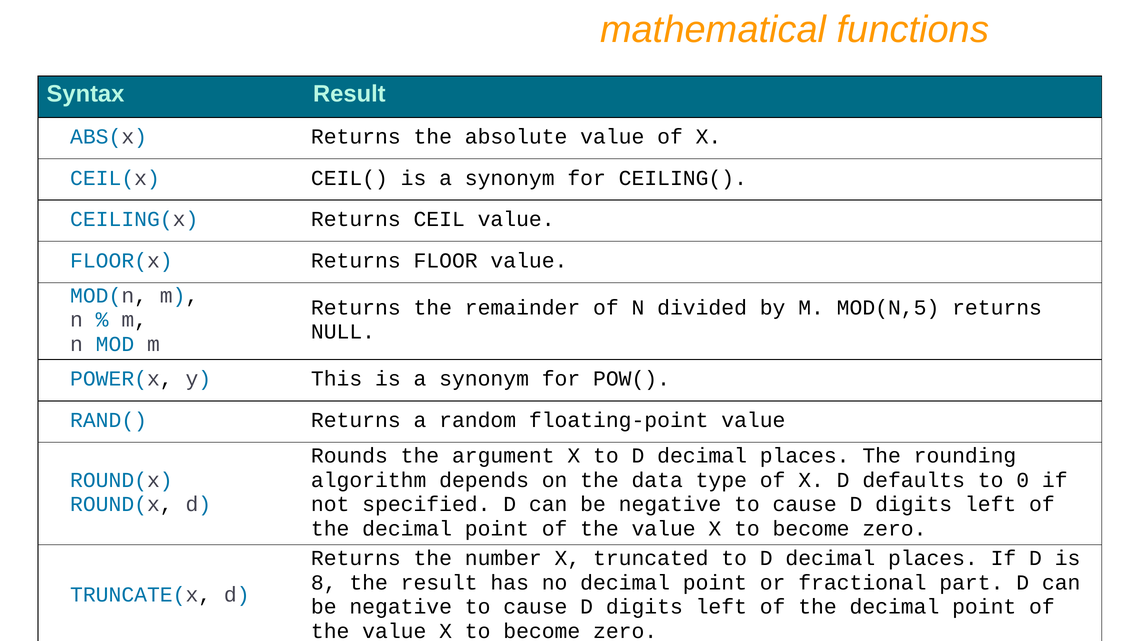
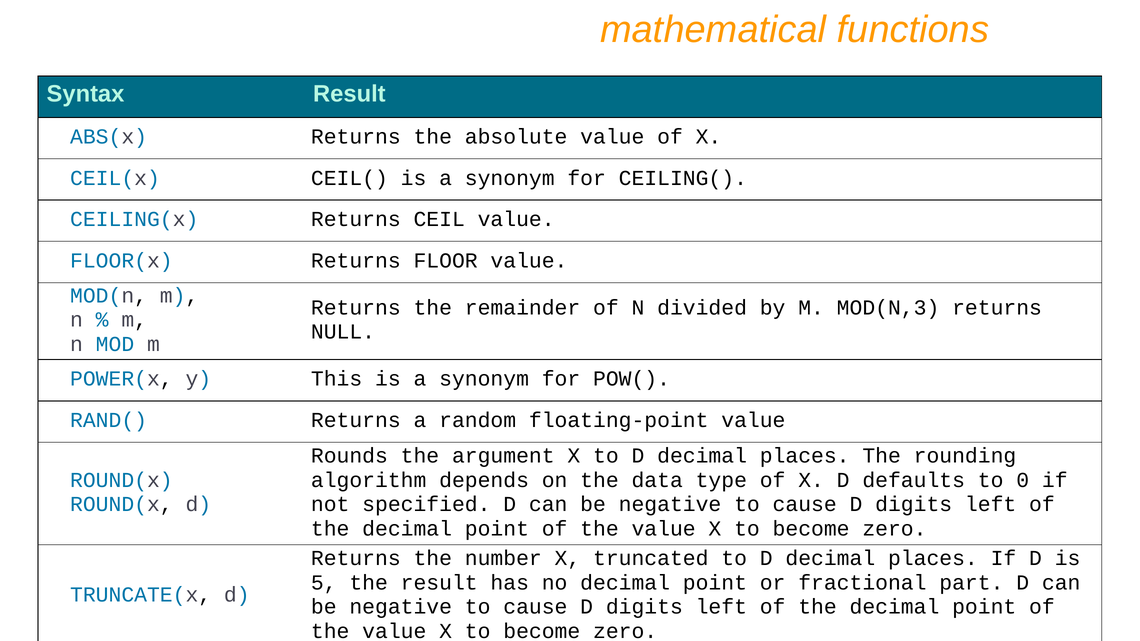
MOD(N,5: MOD(N,5 -> MOD(N,3 (888, 308)
8: 8 -> 5 (324, 583)
